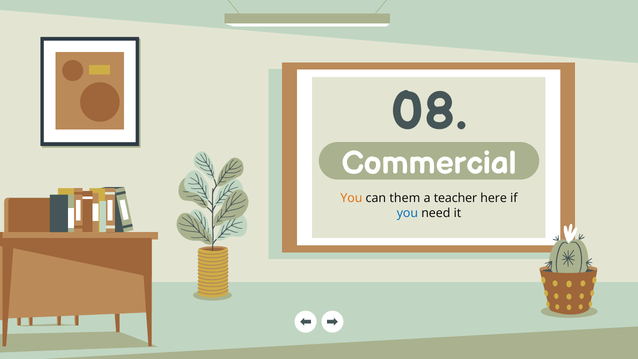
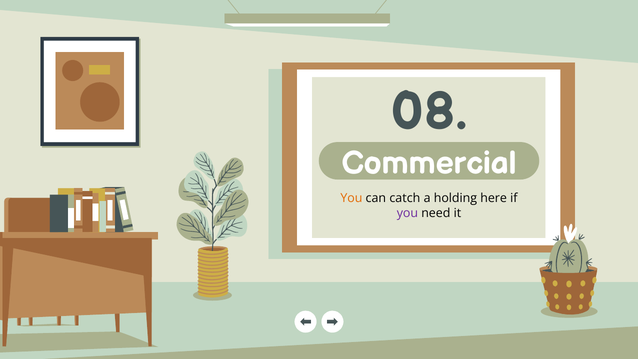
them: them -> catch (405, 198)
teacher: teacher -> holding (455, 198)
you colour: blue -> purple (407, 213)
